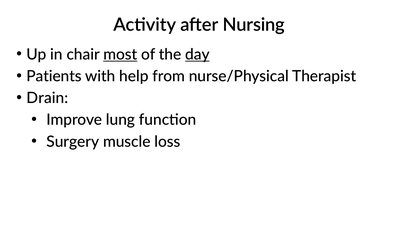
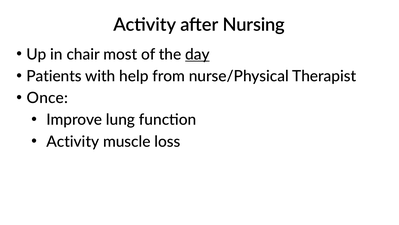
most underline: present -> none (120, 54)
Drain: Drain -> Once (47, 98)
Surgery: Surgery -> Activity (73, 141)
